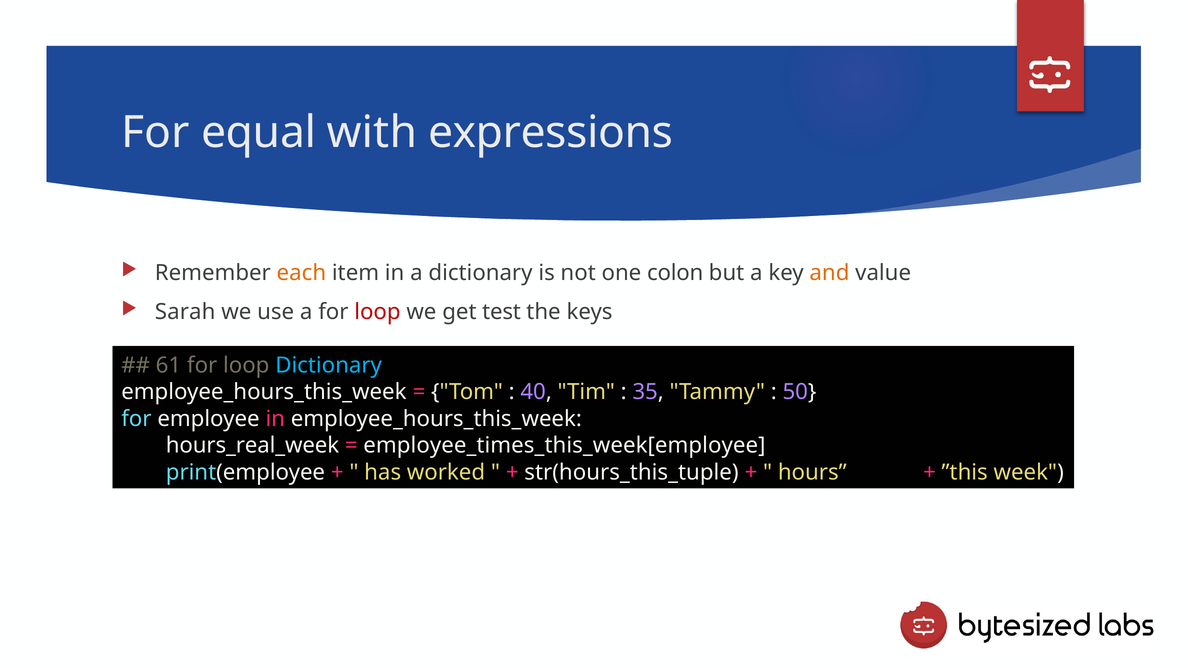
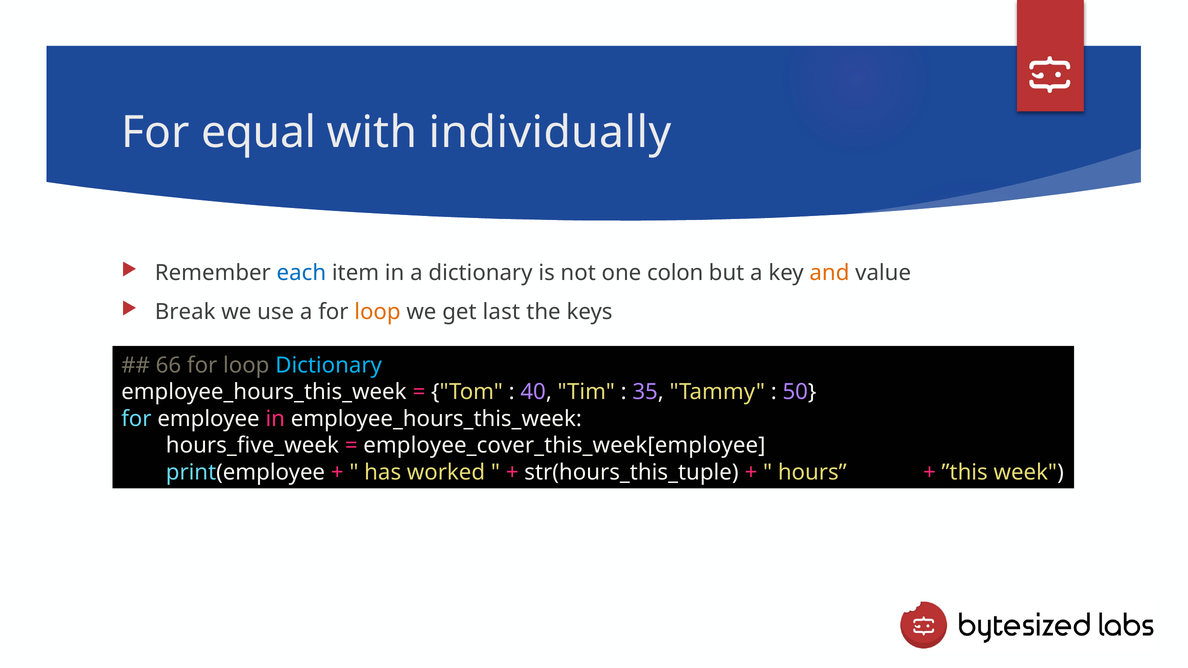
expressions: expressions -> individually (550, 132)
each colour: orange -> blue (301, 273)
Sarah: Sarah -> Break (185, 312)
loop colour: red -> orange (377, 312)
test: test -> last (501, 312)
61: 61 -> 66 (168, 365)
hours_real_week: hours_real_week -> hours_five_week (252, 446)
employee_times_this_week[employee: employee_times_this_week[employee -> employee_cover_this_week[employee (564, 446)
